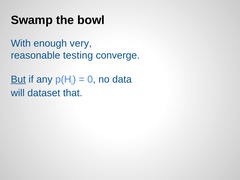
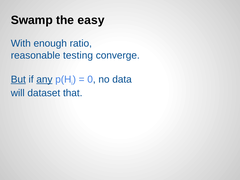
bowl: bowl -> easy (91, 20)
very: very -> ratio (81, 43)
any underline: none -> present (44, 79)
